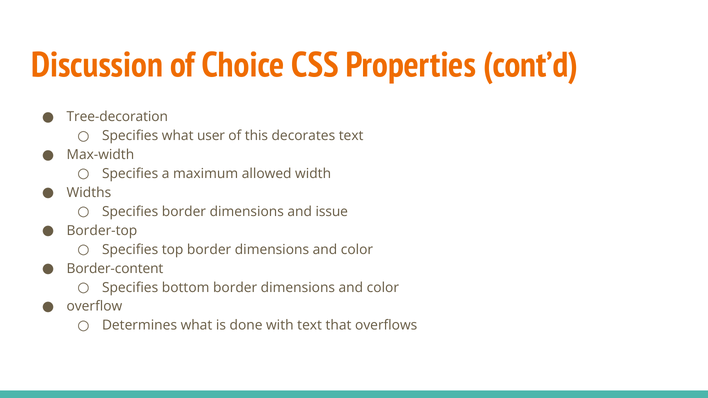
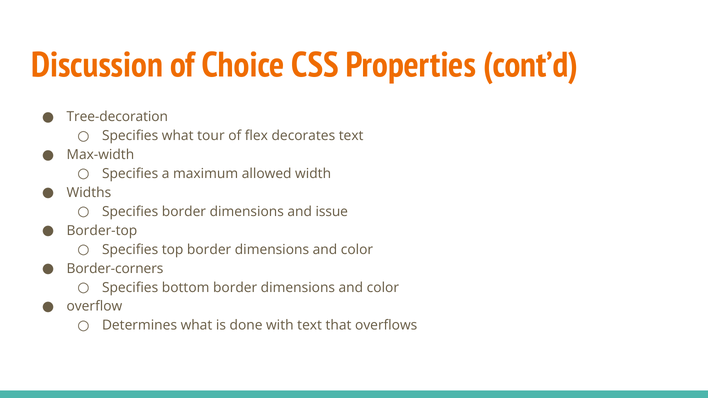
user: user -> tour (211, 136)
this: this -> flex (256, 136)
Border-content: Border-content -> Border-corners (115, 269)
